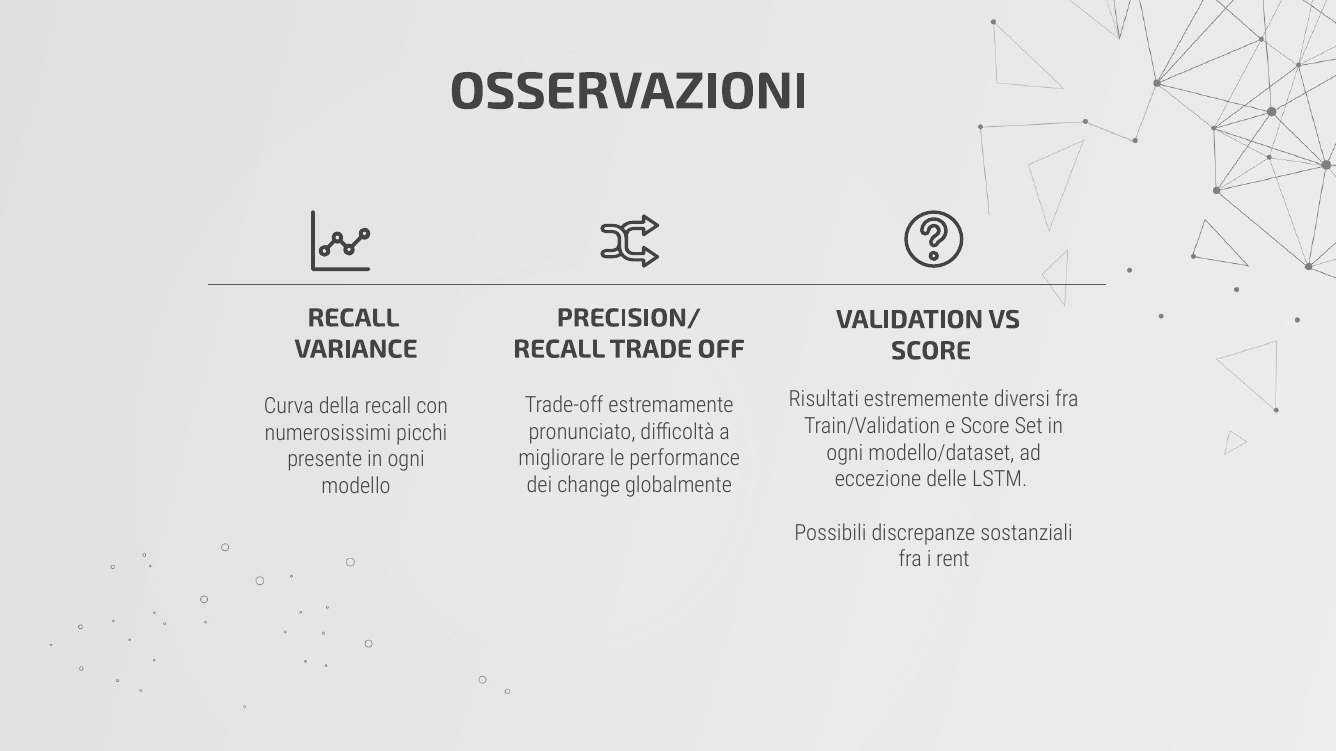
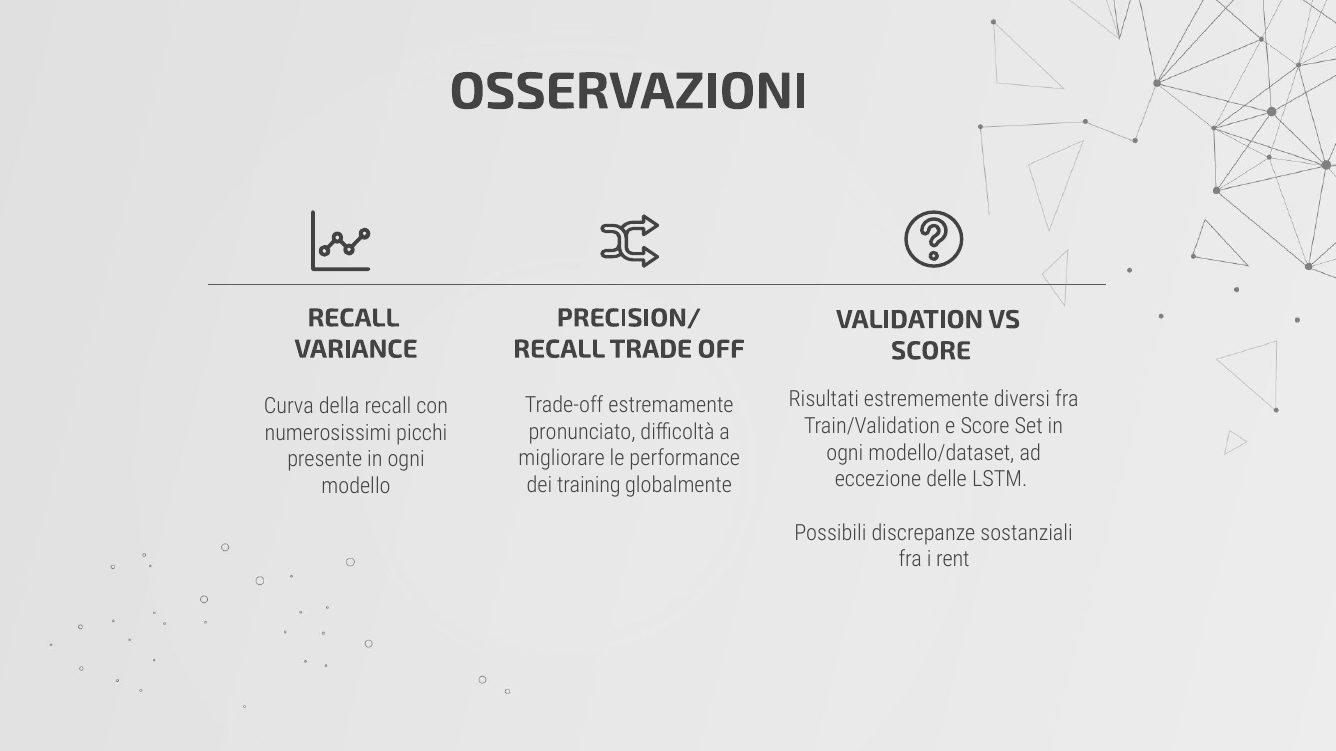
change: change -> training (589, 486)
